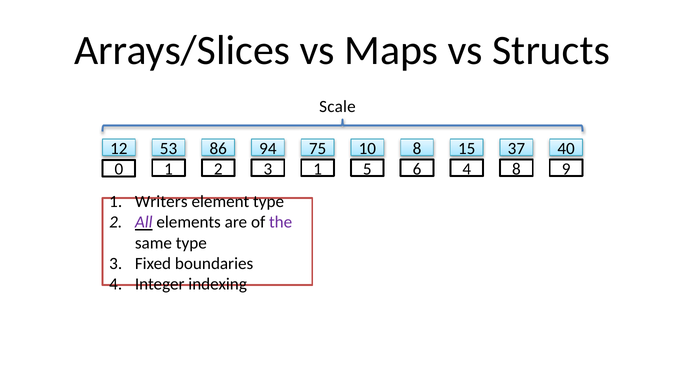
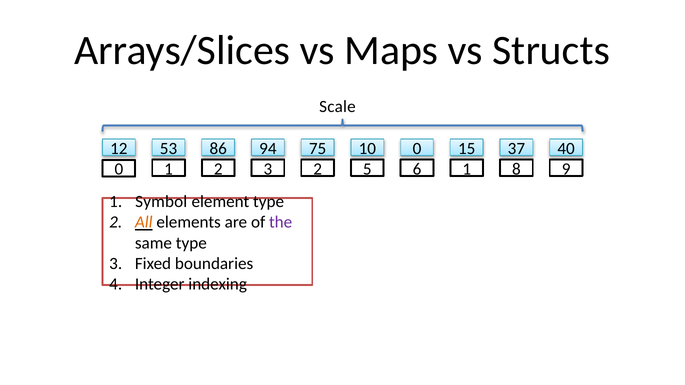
10 8: 8 -> 0 (417, 149)
3 1: 1 -> 2 (318, 169)
6 4: 4 -> 1 (467, 169)
Writers: Writers -> Symbol (161, 202)
All colour: purple -> orange (144, 223)
